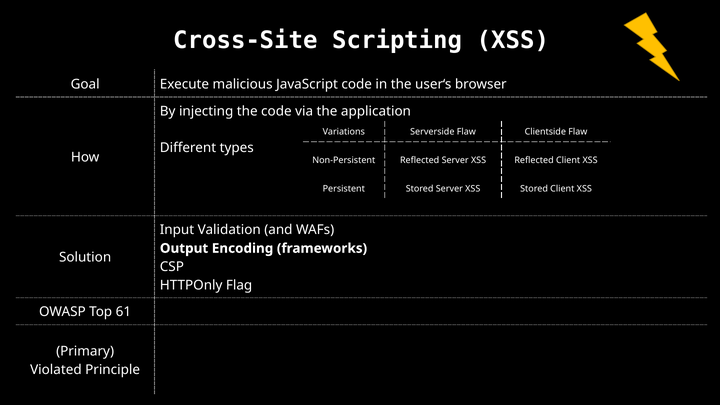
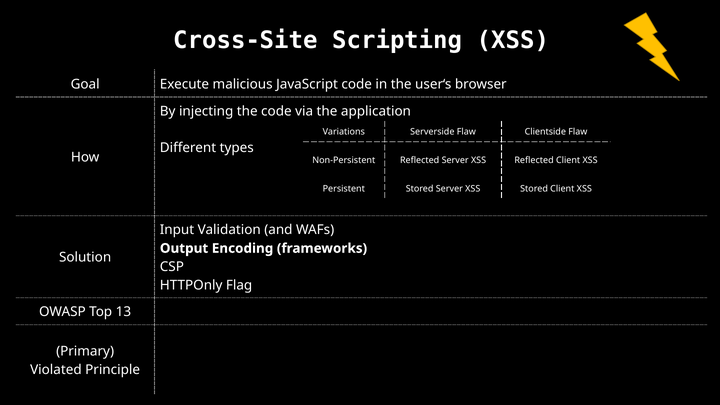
61: 61 -> 13 (123, 312)
